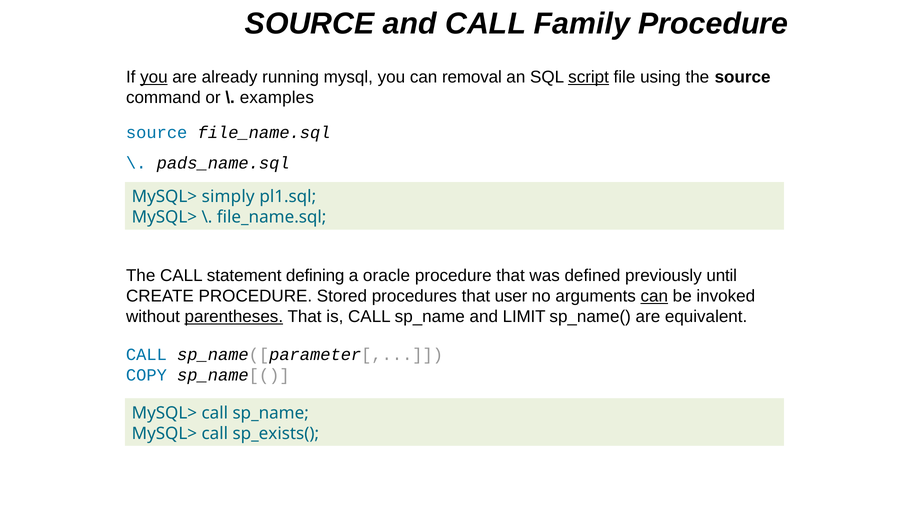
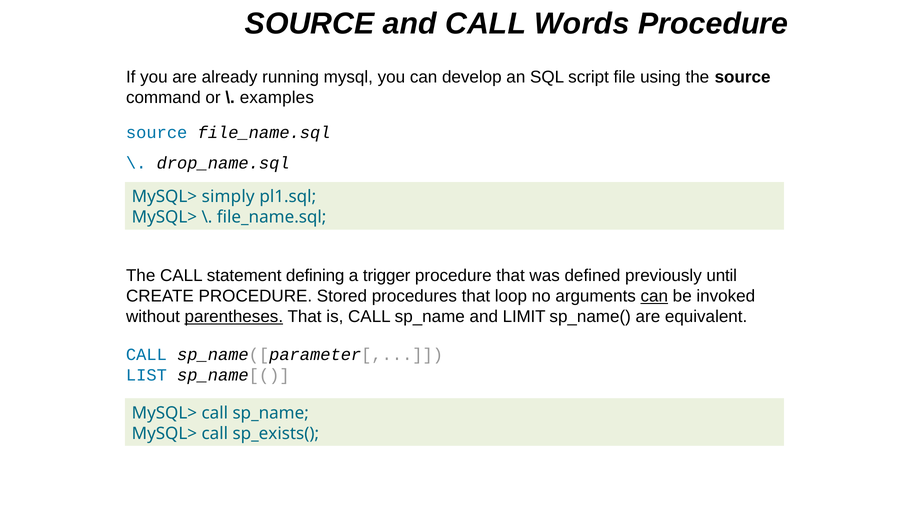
Family: Family -> Words (582, 24)
you underline: present -> none (154, 77)
removal: removal -> develop (472, 77)
script underline: present -> none (589, 77)
pads_name.sql: pads_name.sql -> drop_name.sql (223, 163)
oracle: oracle -> trigger (387, 275)
user: user -> loop (511, 296)
COPY: COPY -> LIST (146, 374)
